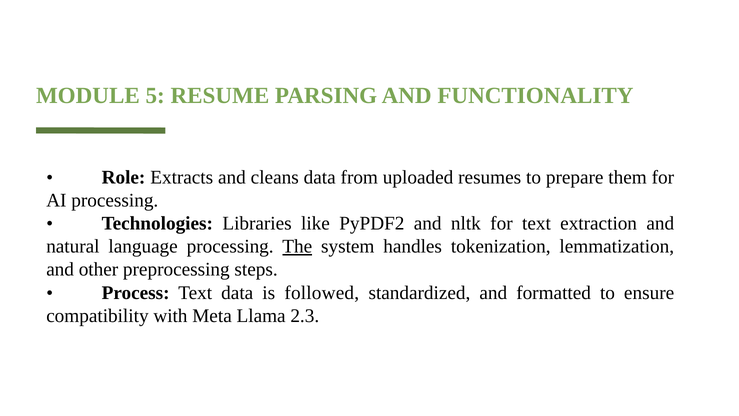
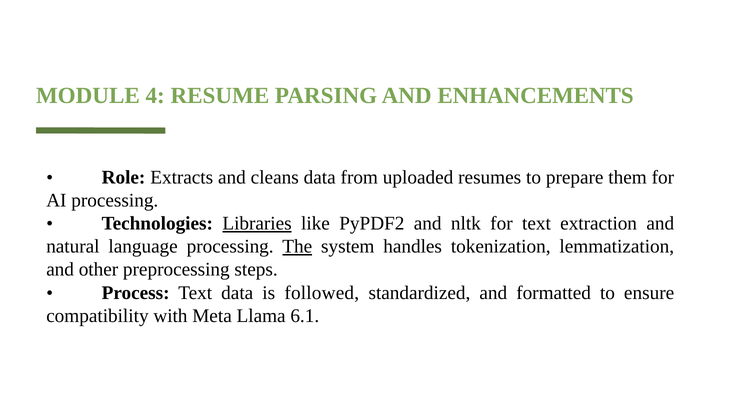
5: 5 -> 4 (155, 95)
FUNCTIONALITY: FUNCTIONALITY -> ENHANCEMENTS (536, 95)
Libraries underline: none -> present (257, 223)
2.3: 2.3 -> 6.1 (305, 316)
